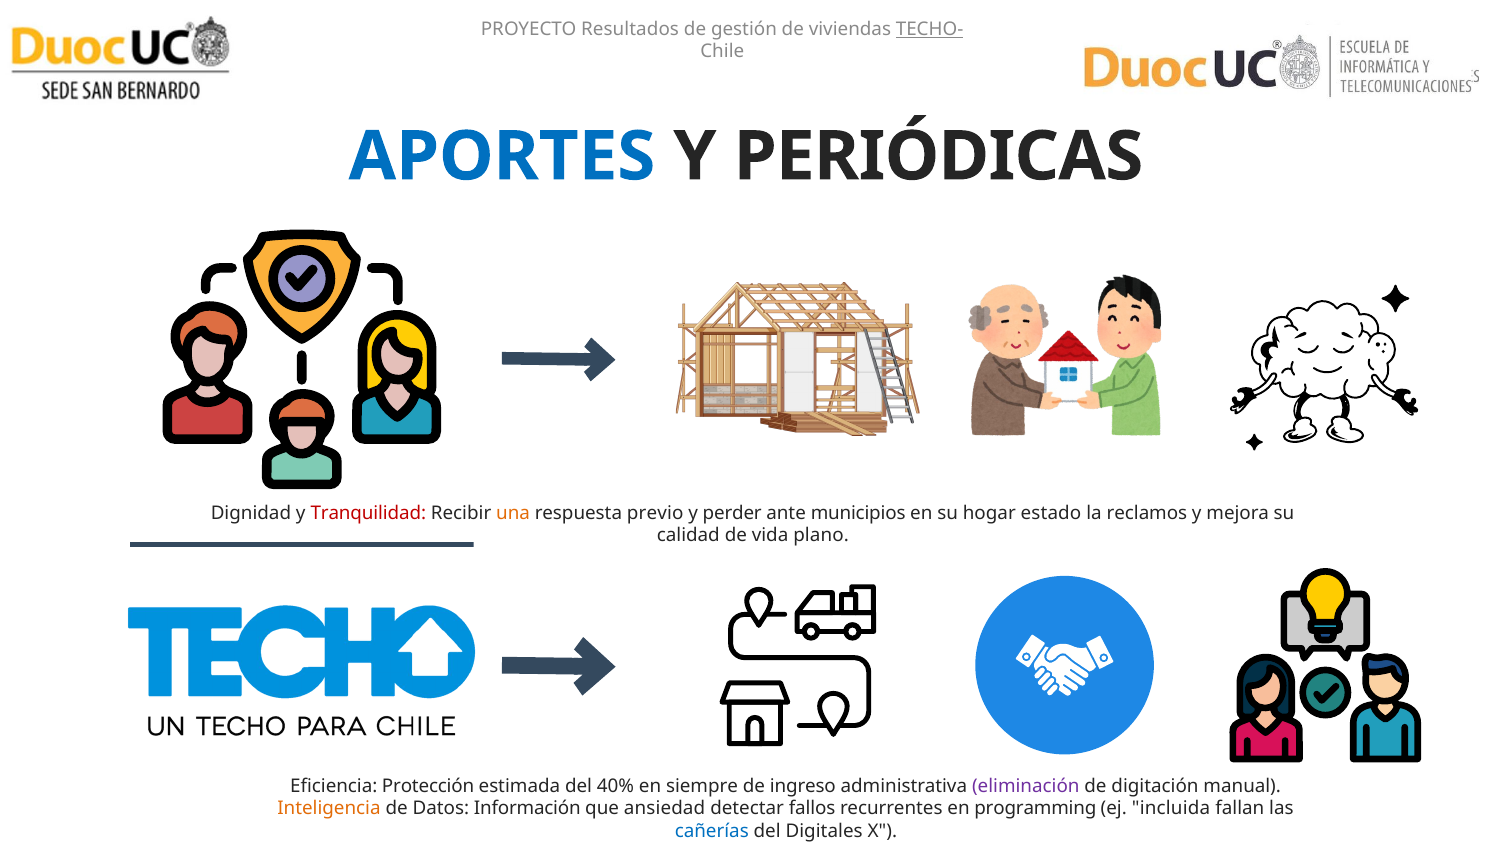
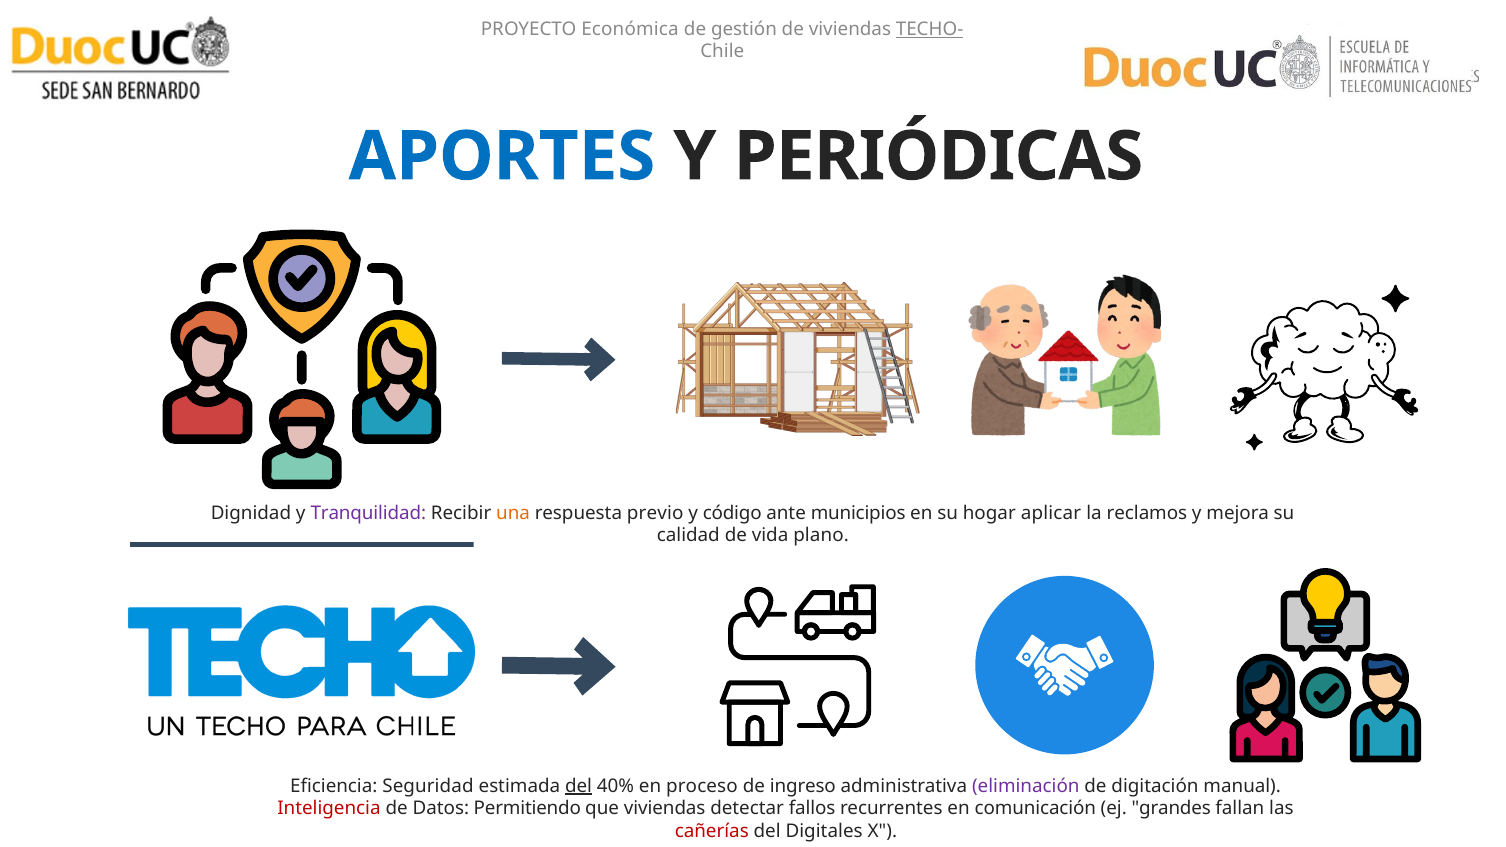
Resultados: Resultados -> Económica (630, 29)
Tranquilidad colour: red -> purple (368, 513)
perder: perder -> código (732, 513)
estado: estado -> aplicar (1051, 513)
Protección: Protección -> Seguridad (428, 786)
del underline: none -> present (579, 786)
siempre: siempre -> proceso (702, 786)
Inteligencia colour: orange -> red (329, 809)
Información: Información -> Permitiendo (527, 809)
que ansiedad: ansiedad -> viviendas (665, 809)
programming: programming -> comunicación (1035, 809)
incluida: incluida -> grandes (1171, 809)
cañerías colour: blue -> red (712, 831)
